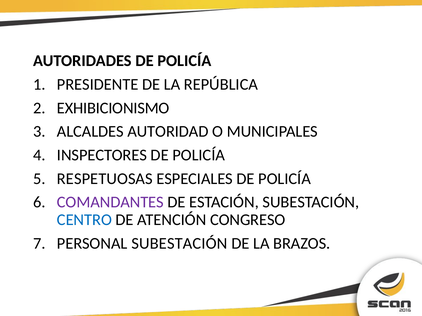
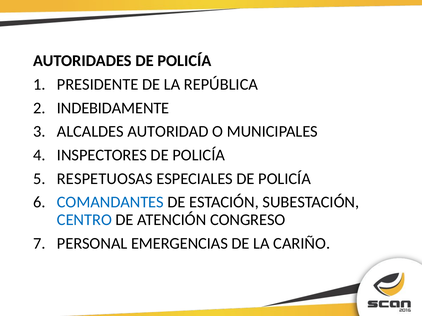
EXHIBICIONISMO: EXHIBICIONISMO -> INDEBIDAMENTE (113, 108)
COMANDANTES colour: purple -> blue (110, 203)
PERSONAL SUBESTACIÓN: SUBESTACIÓN -> EMERGENCIAS (179, 244)
BRAZOS: BRAZOS -> CARIÑO (302, 244)
